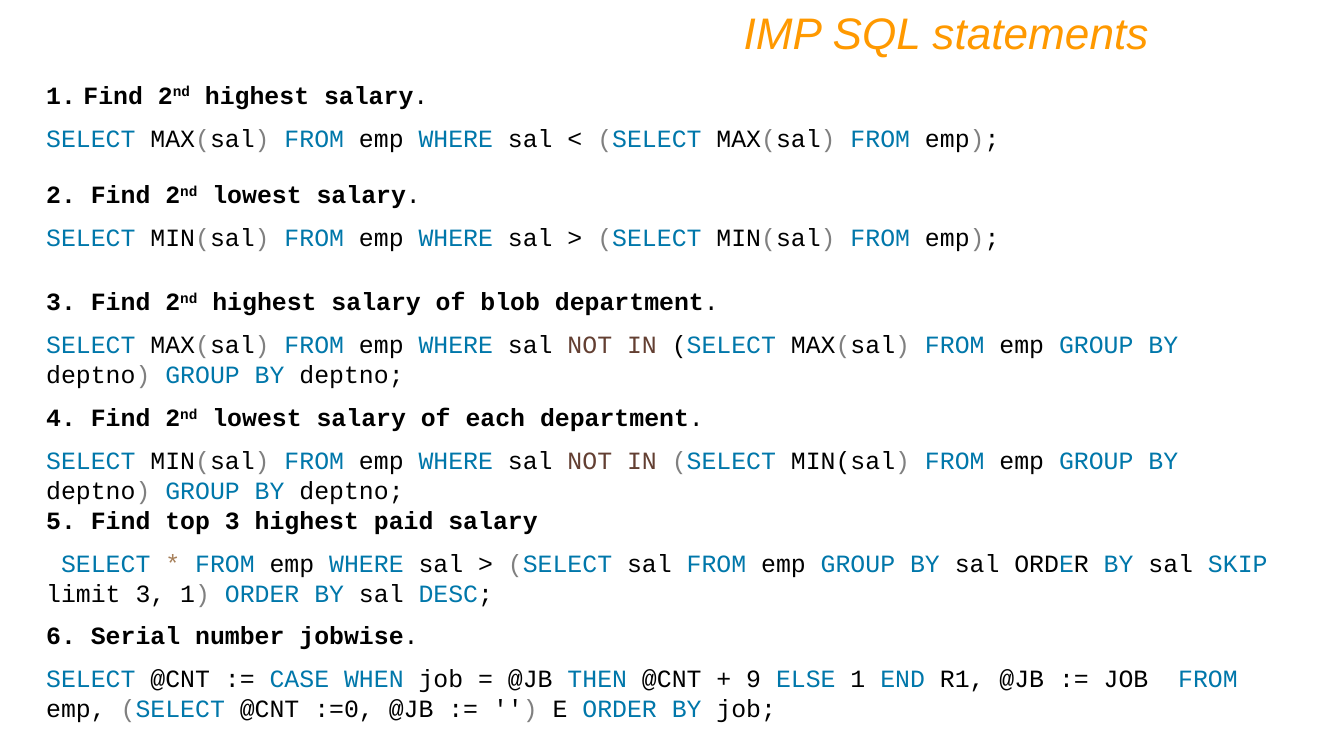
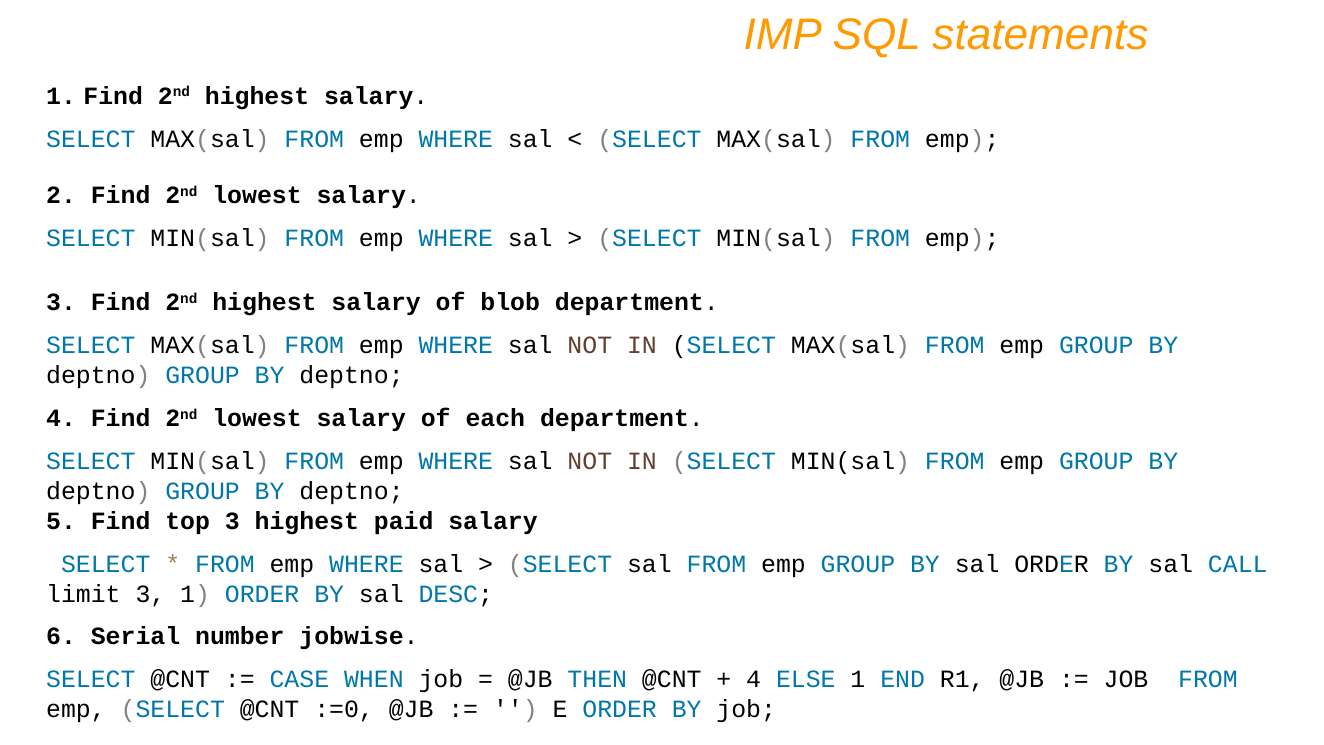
SKIP: SKIP -> CALL (1238, 564)
9: 9 -> 4 (754, 679)
